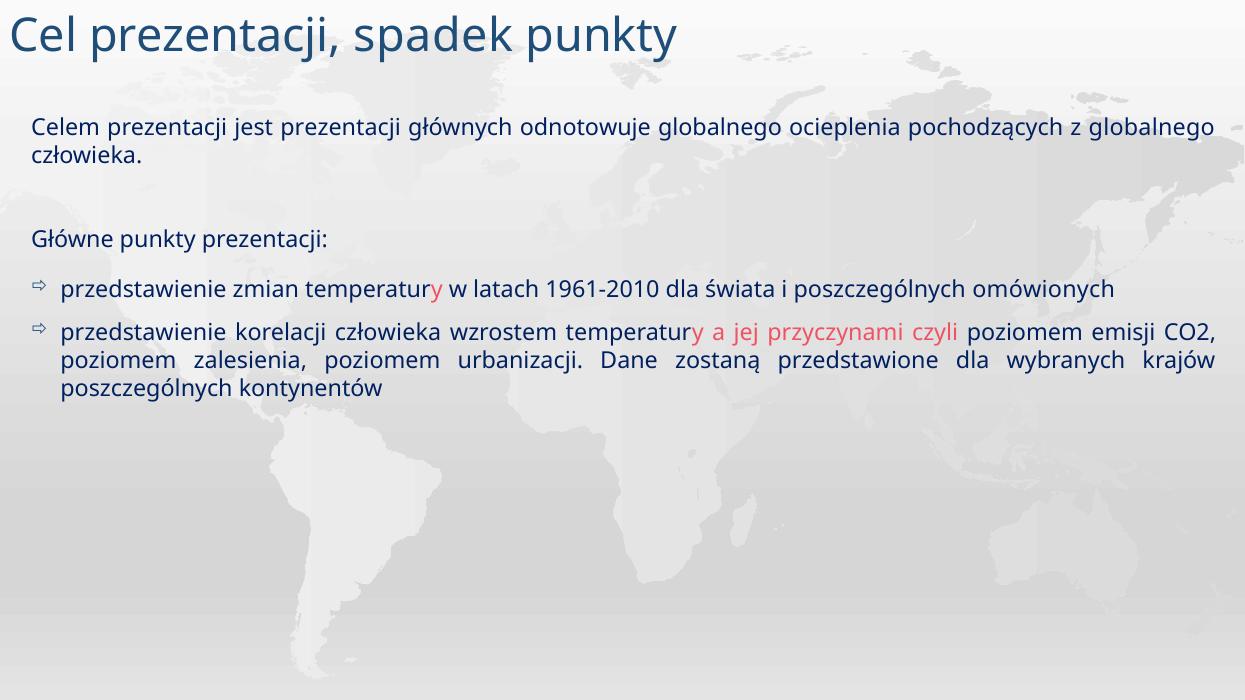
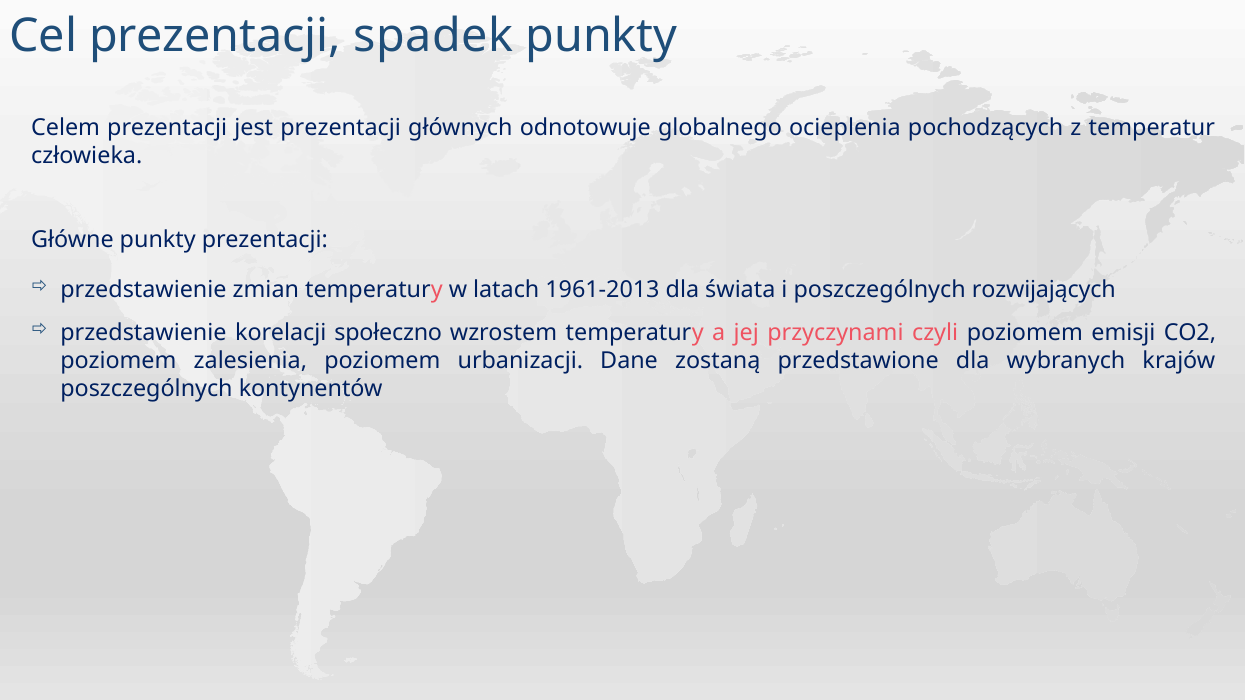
z globalnego: globalnego -> temperatur (1152, 128)
1961-2010: 1961-2010 -> 1961-2013 (602, 290)
omówionych: omówionych -> rozwijających (1044, 290)
korelacji człowieka: człowieka -> społeczno (388, 333)
